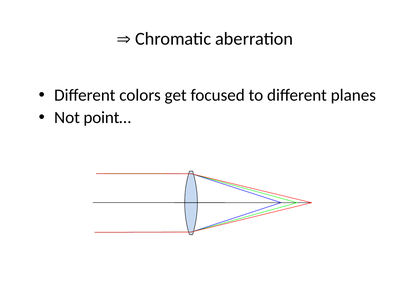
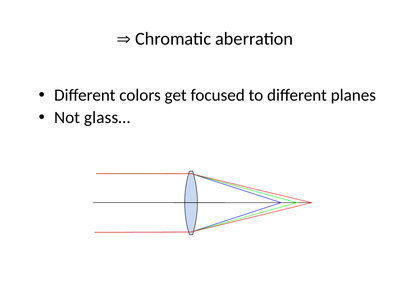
point…: point… -> glass… (107, 118)
